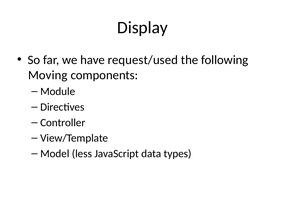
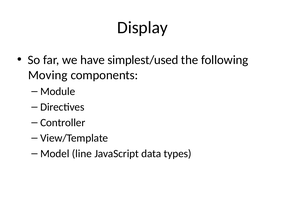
request/used: request/used -> simplest/used (143, 60)
less: less -> line (82, 153)
